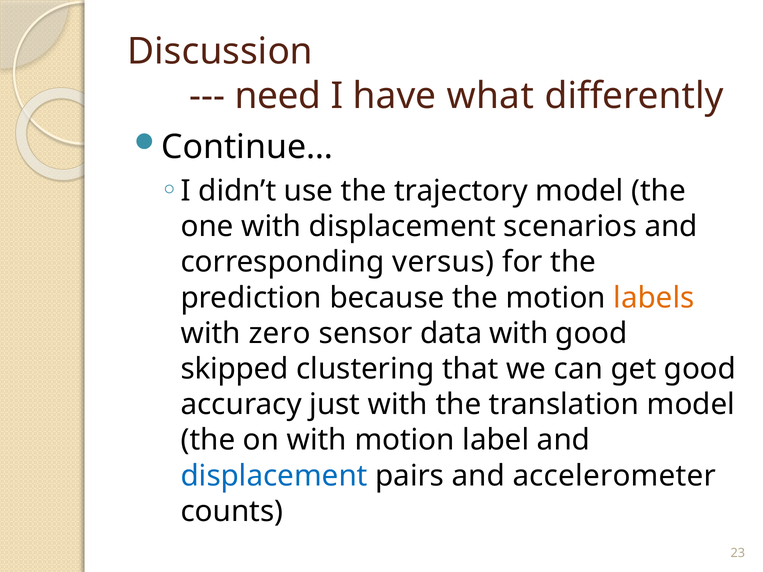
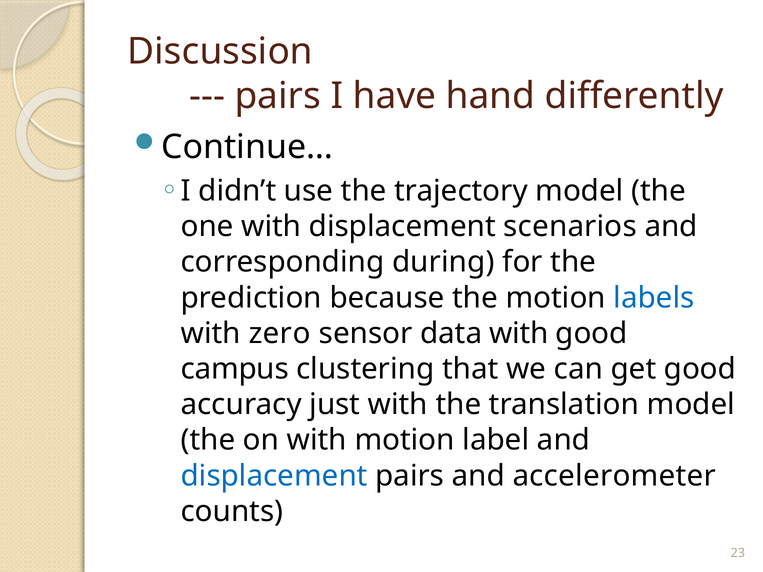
need: need -> pairs (278, 96)
what: what -> hand (491, 96)
versus: versus -> during (443, 262)
labels colour: orange -> blue (654, 298)
skipped: skipped -> campus (235, 369)
